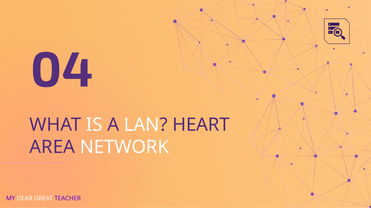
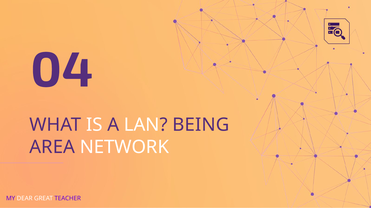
HEART: HEART -> BEING (201, 125)
